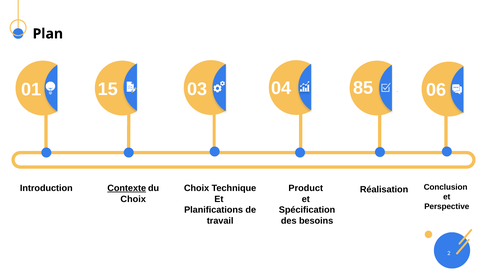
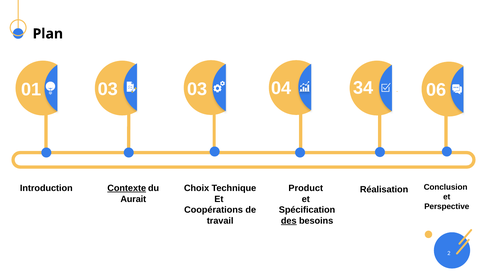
01 15: 15 -> 03 (108, 89)
85: 85 -> 34 (363, 88)
Choix: Choix -> Aurait (133, 199)
Planifications: Planifications -> Coopérations (214, 210)
des underline: none -> present (289, 221)
